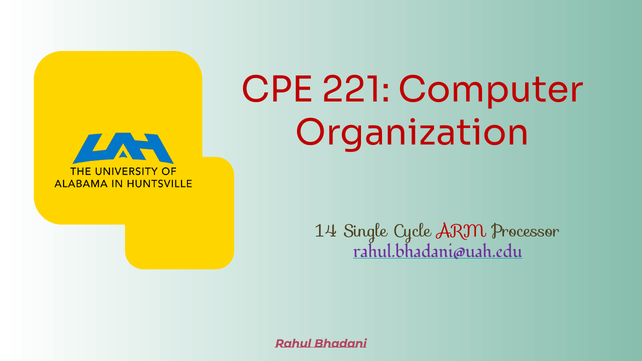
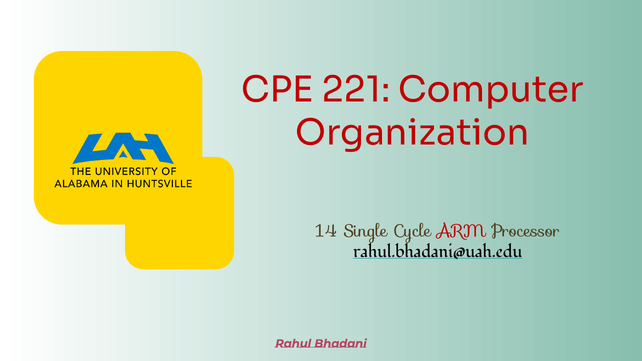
rahul.bhadani@uah.edu colour: purple -> black (438, 252)
